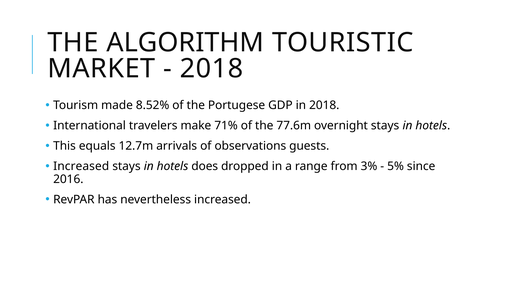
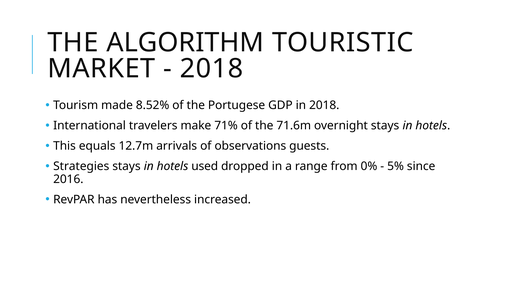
77.6m: 77.6m -> 71.6m (294, 126)
Increased: Increased -> Strategies (81, 167)
does: does -> used (205, 167)
3%: 3% -> 0% (369, 167)
